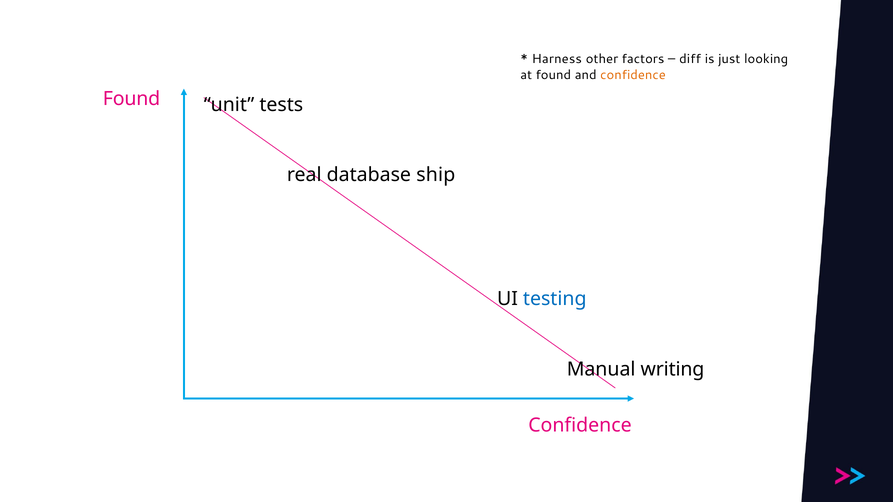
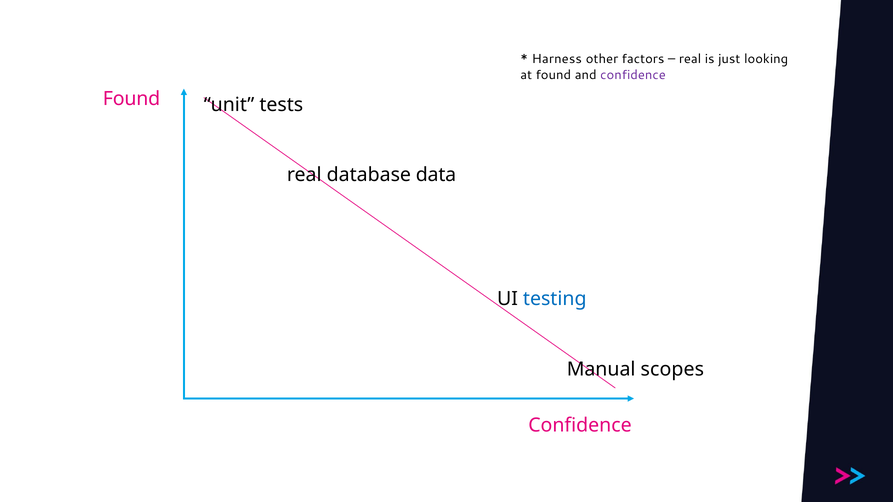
diff: diff -> real (690, 59)
confidence colour: orange -> purple (633, 75)
ship: ship -> data (436, 175)
writing: writing -> scopes (672, 370)
